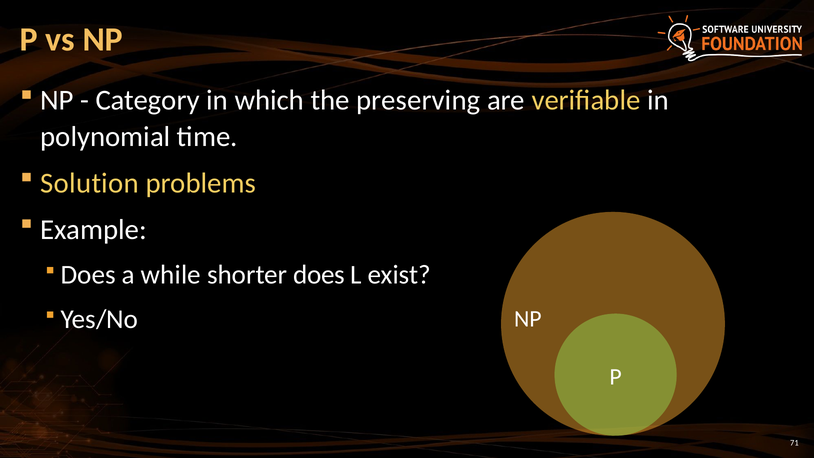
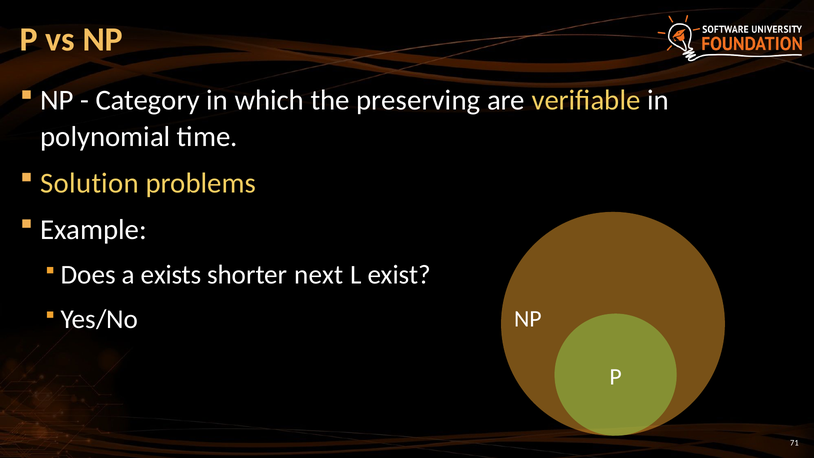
while: while -> exists (171, 275)
shorter does: does -> next (319, 275)
